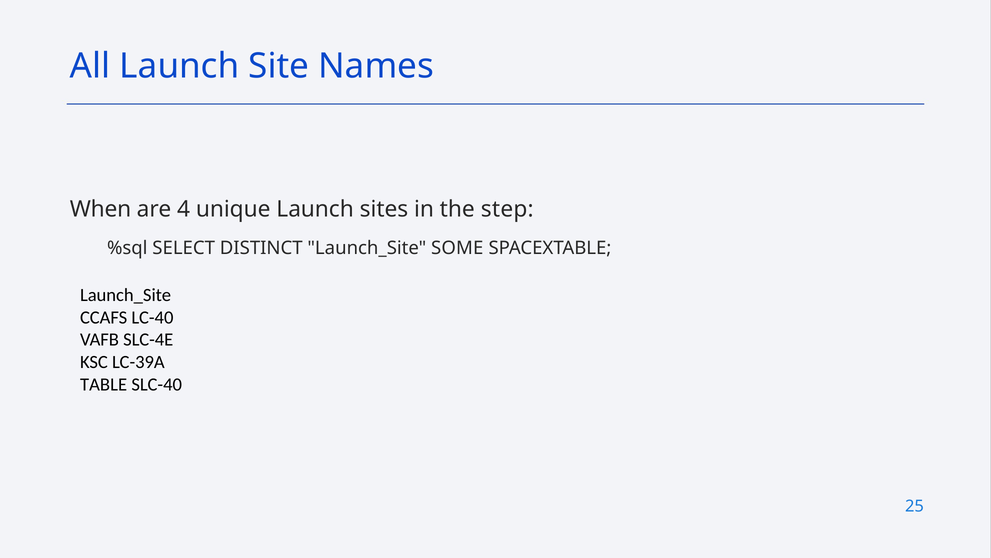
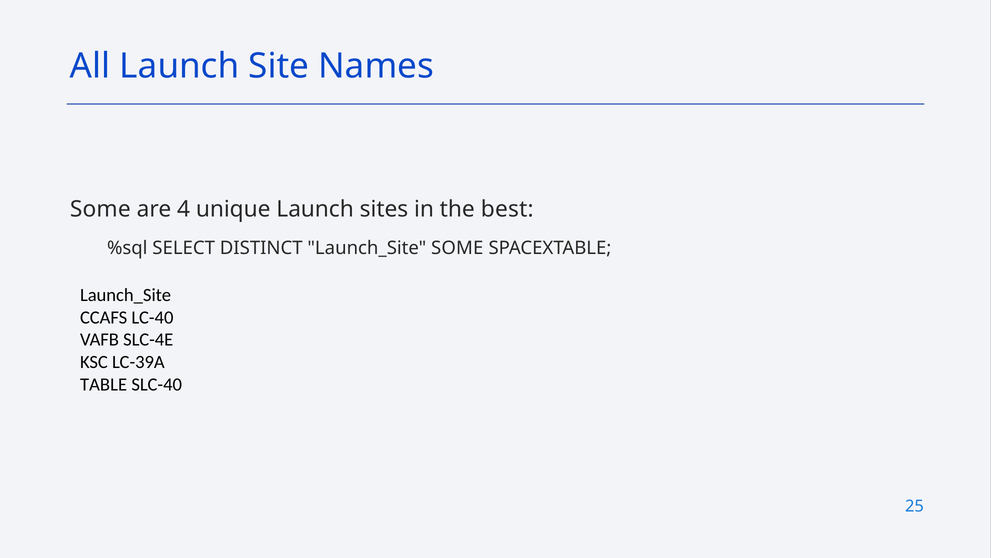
When: When -> Some (100, 209)
step: step -> best (507, 209)
